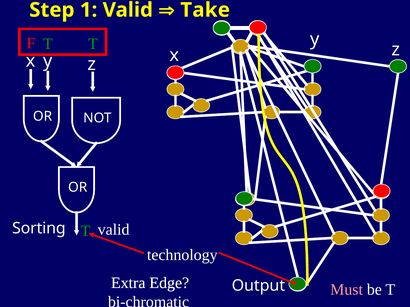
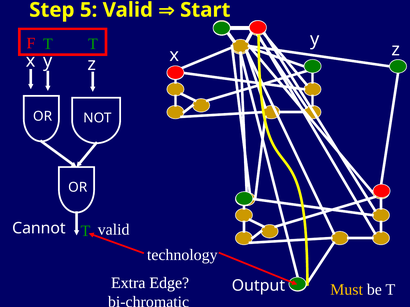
1: 1 -> 5 (89, 10)
Take: Take -> Start (205, 10)
Sorting: Sorting -> Cannot (39, 229)
Must colour: pink -> yellow (347, 290)
